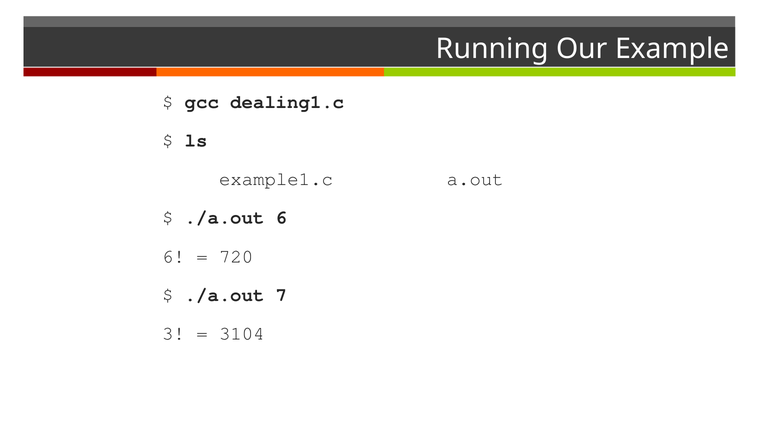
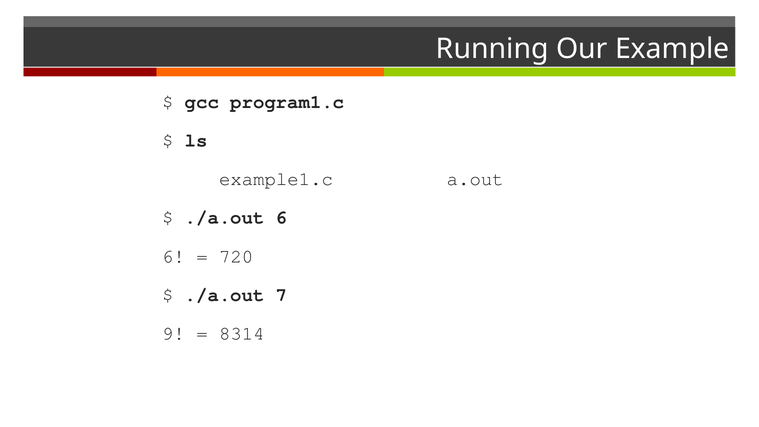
dealing1.c: dealing1.c -> program1.c (287, 102)
3: 3 -> 9 (173, 333)
3104: 3104 -> 8314 (242, 333)
